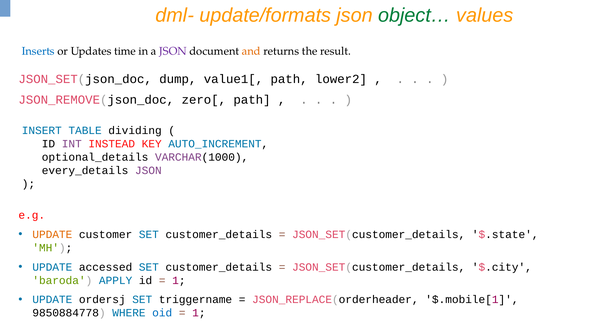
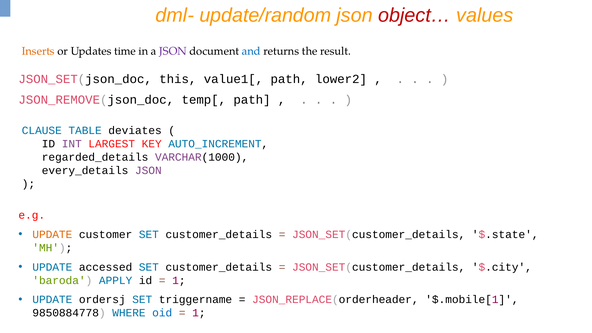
update/formats: update/formats -> update/random (265, 15)
object… colour: green -> red (414, 15)
Inserts colour: blue -> orange (38, 51)
and colour: orange -> blue (251, 51)
dump: dump -> this (178, 79)
zero[: zero[ -> temp[ (204, 100)
INSERT: INSERT -> CLAUSE (42, 131)
dividing: dividing -> deviates (135, 131)
INSTEAD: INSTEAD -> LARGEST (112, 144)
optional_details: optional_details -> regarded_details (95, 157)
